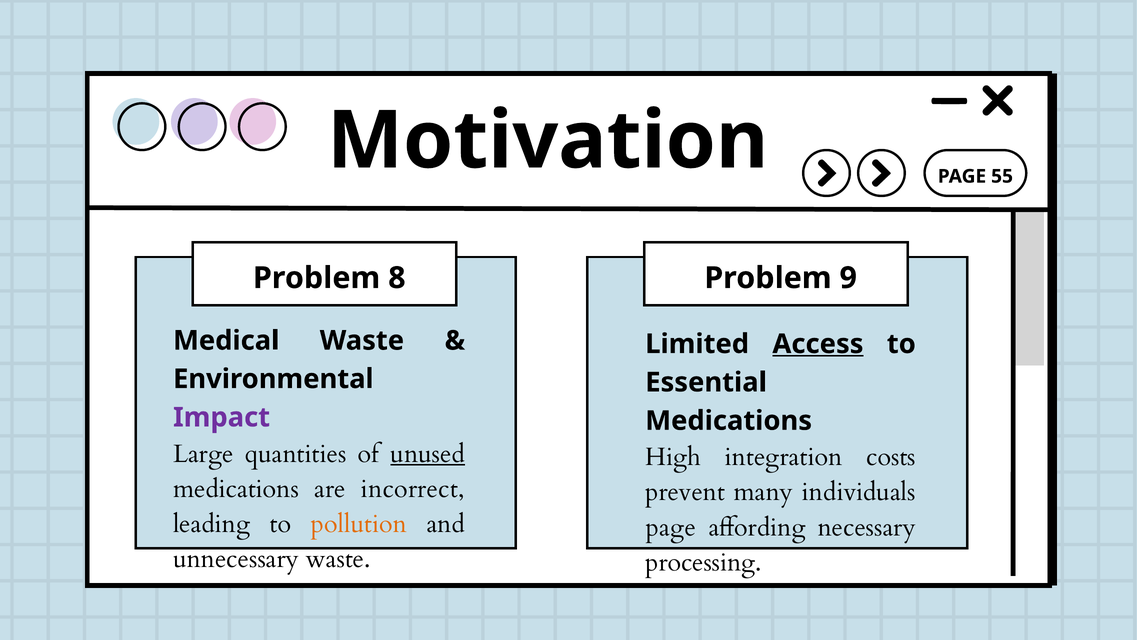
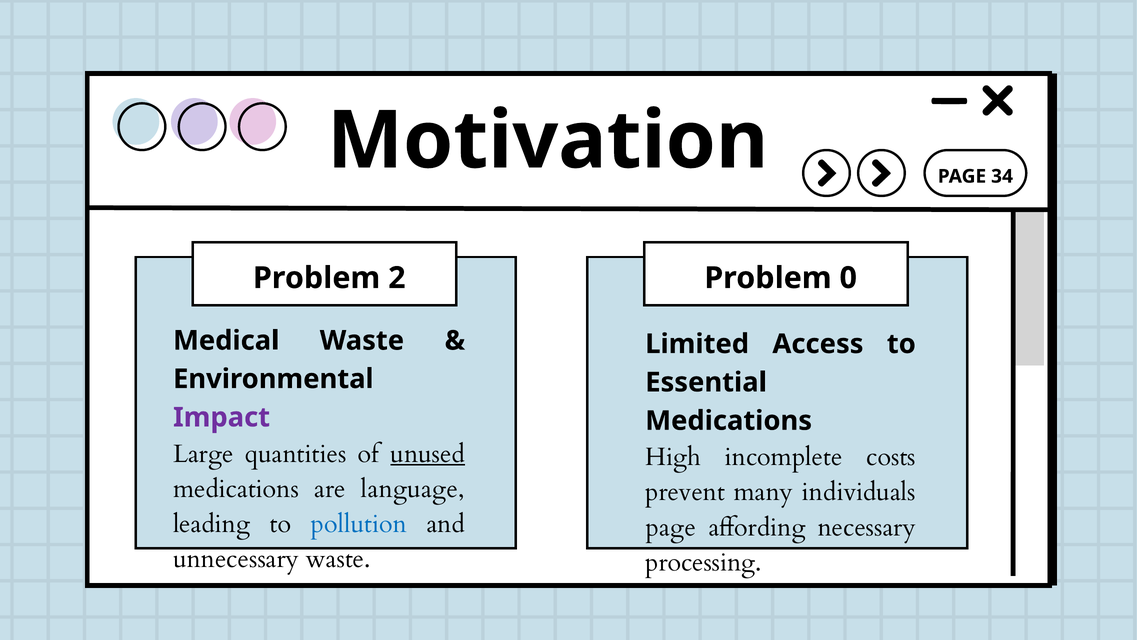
55: 55 -> 34 (1002, 176)
8: 8 -> 2 (397, 278)
9: 9 -> 0 (848, 278)
Access underline: present -> none (818, 344)
integration: integration -> incomplete (784, 457)
incorrect: incorrect -> language (413, 488)
pollution colour: orange -> blue (359, 524)
